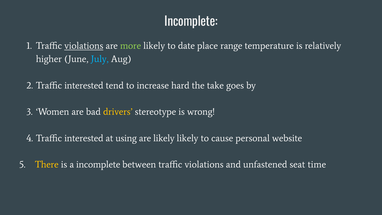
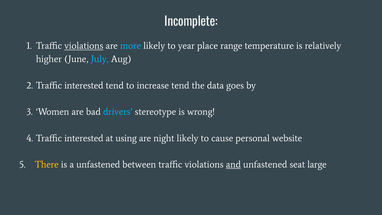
more colour: light green -> light blue (131, 46)
date: date -> year (186, 46)
increase hard: hard -> tend (180, 85)
take: take -> data (215, 85)
drivers colour: yellow -> light blue (118, 112)
are likely: likely -> night (164, 138)
a incomplete: incomplete -> unfastened (98, 164)
and underline: none -> present (233, 164)
time: time -> large (317, 164)
